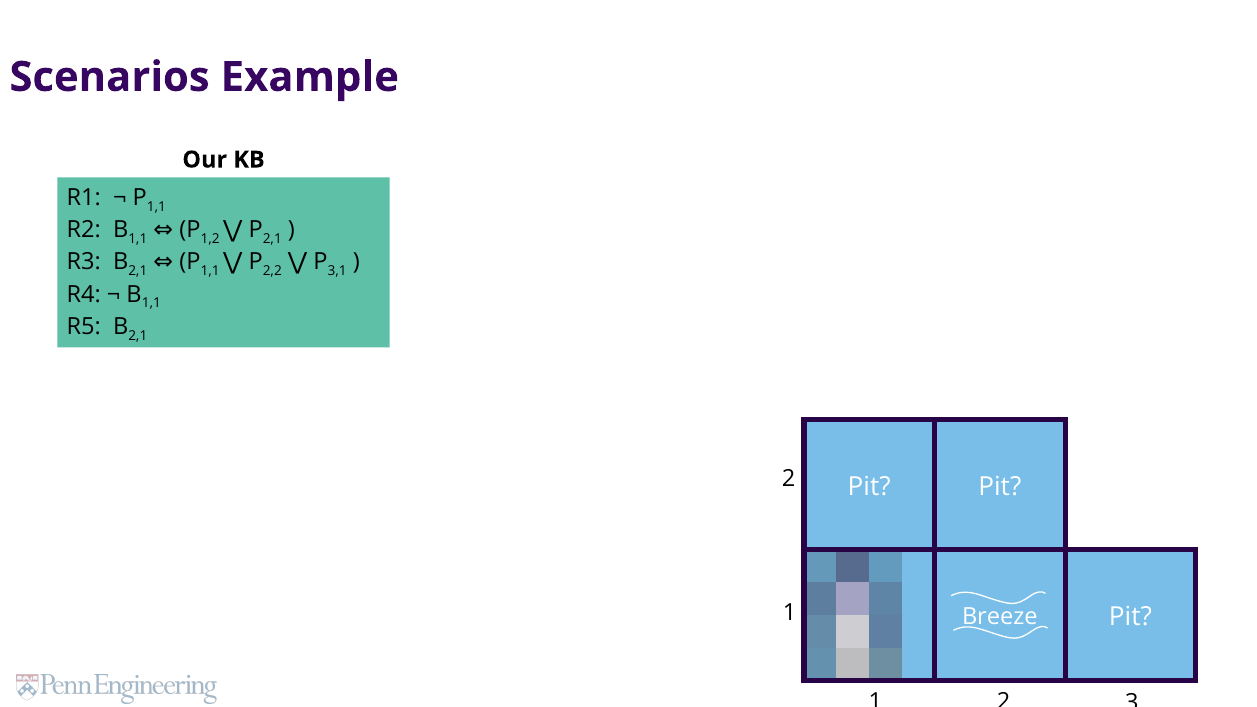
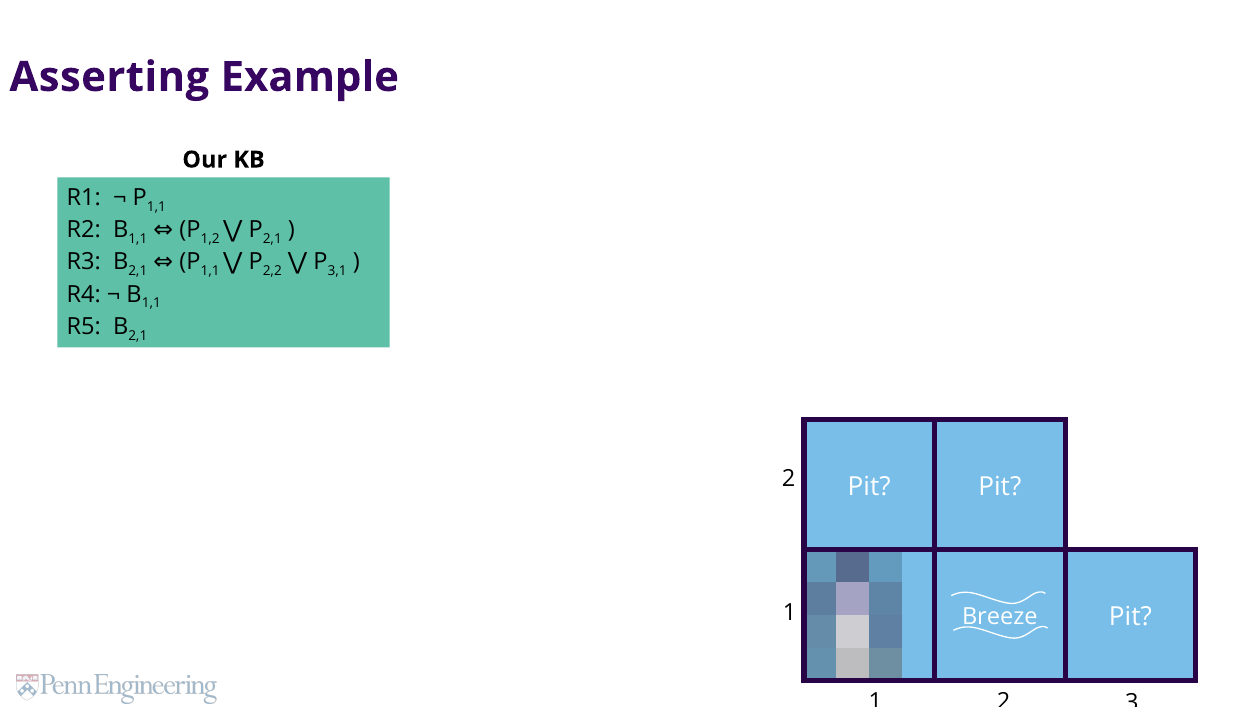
Scenarios: Scenarios -> Asserting (109, 77)
